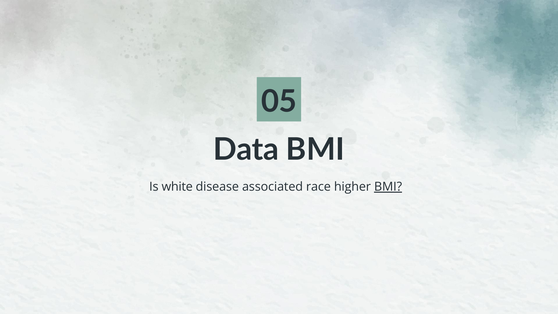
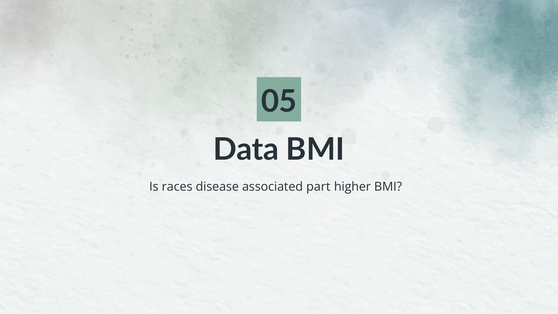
white: white -> races (177, 187)
race: race -> part (318, 187)
BMI underline: present -> none (388, 187)
